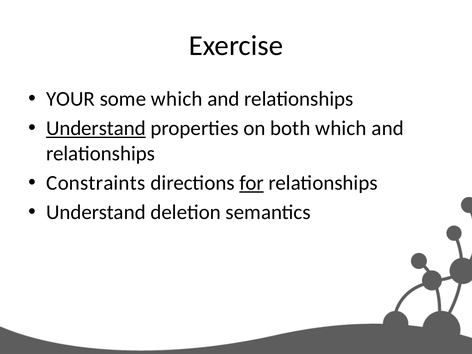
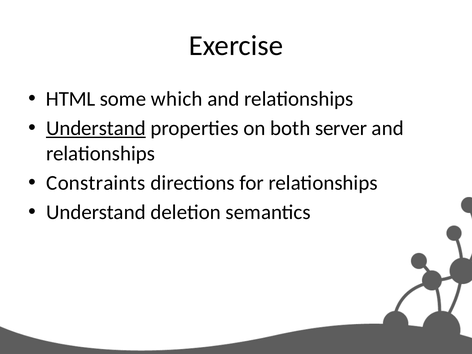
YOUR: YOUR -> HTML (71, 99)
both which: which -> server (341, 128)
for underline: present -> none (252, 183)
